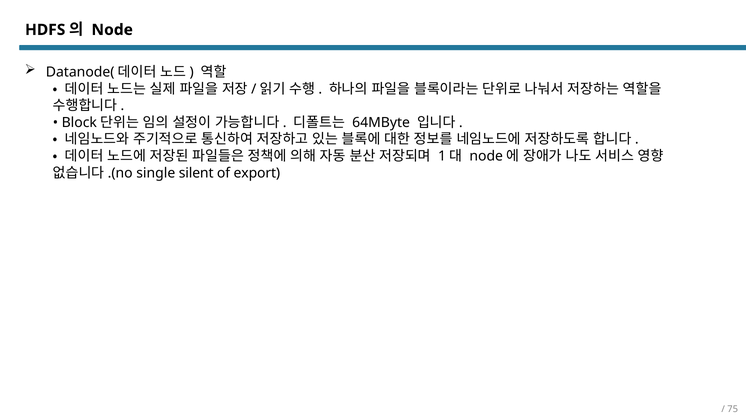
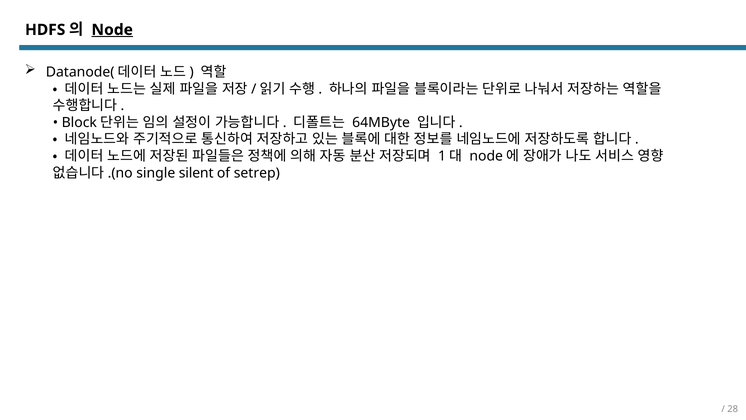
Node underline: none -> present (112, 30)
export: export -> setrep (257, 173)
75: 75 -> 28 (733, 409)
